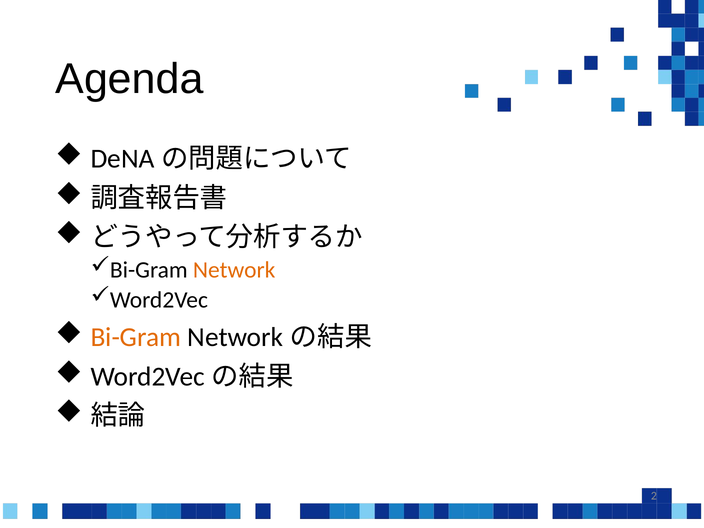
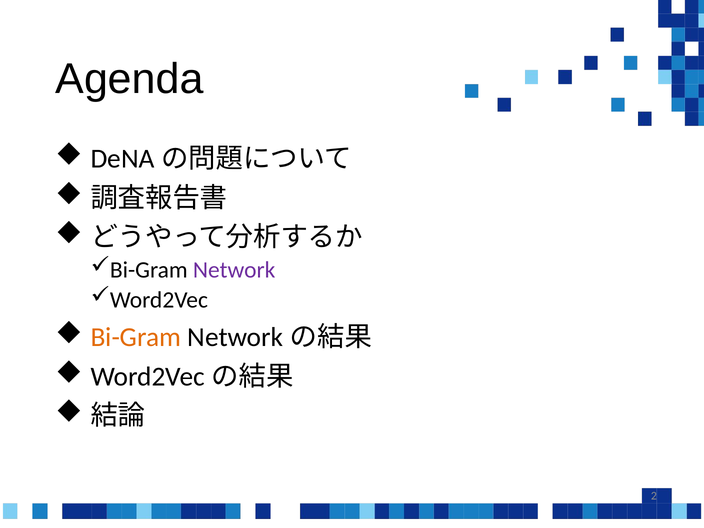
Network colour: orange -> purple (234, 270)
